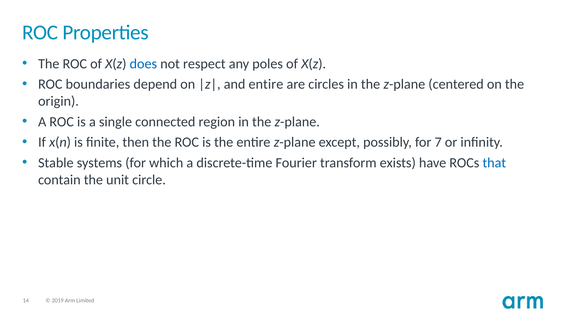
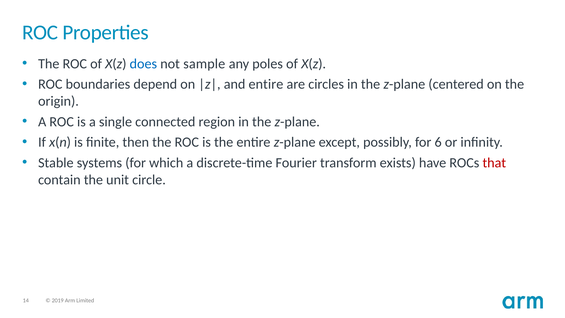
respect: respect -> sample (204, 64)
7: 7 -> 6 (438, 142)
that colour: blue -> red (494, 163)
